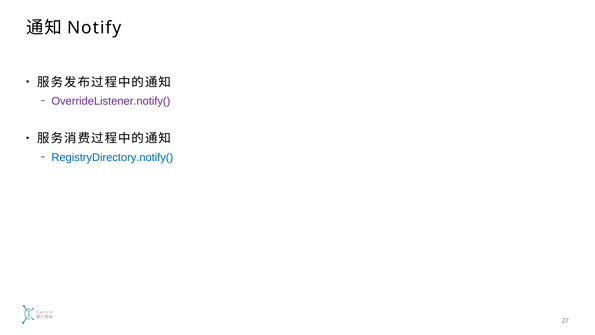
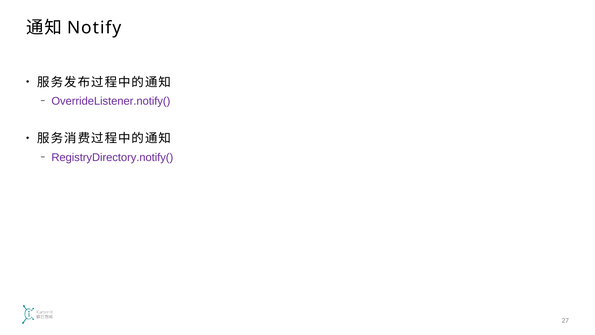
RegistryDirectory.notify( colour: blue -> purple (112, 157)
